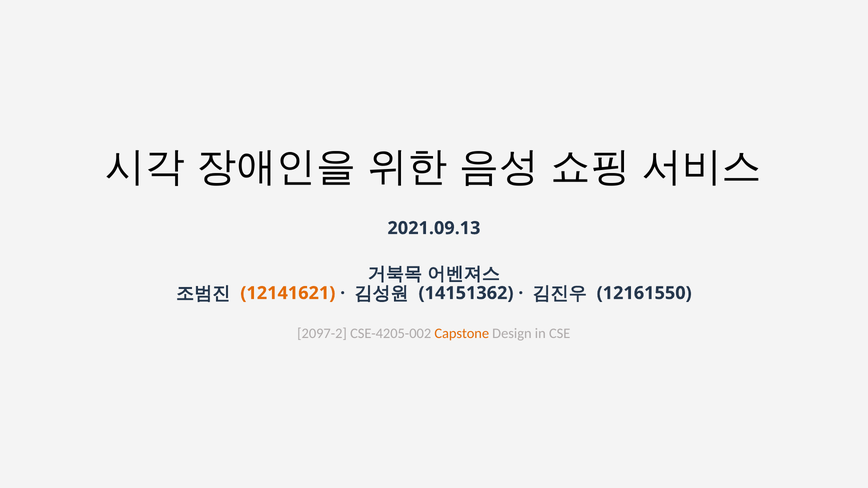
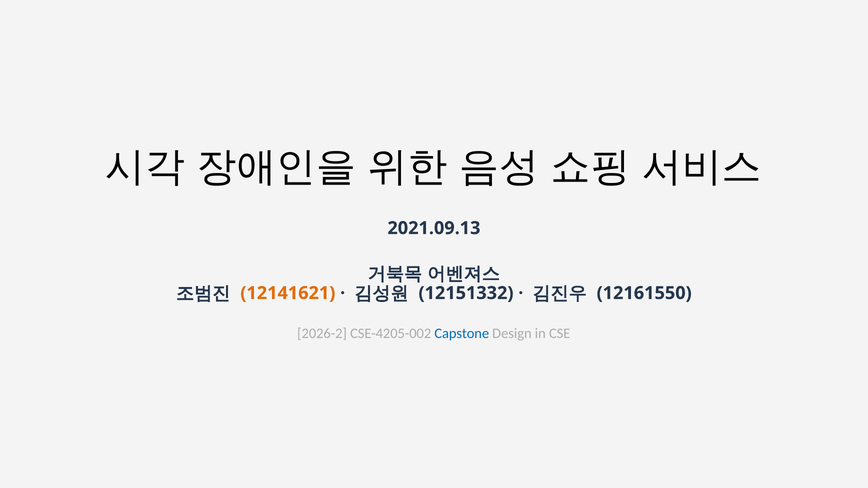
14151362: 14151362 -> 12151332 (466, 293)
2097-2: 2097-2 -> 2026-2 (322, 334)
Capstone colour: orange -> blue (462, 334)
